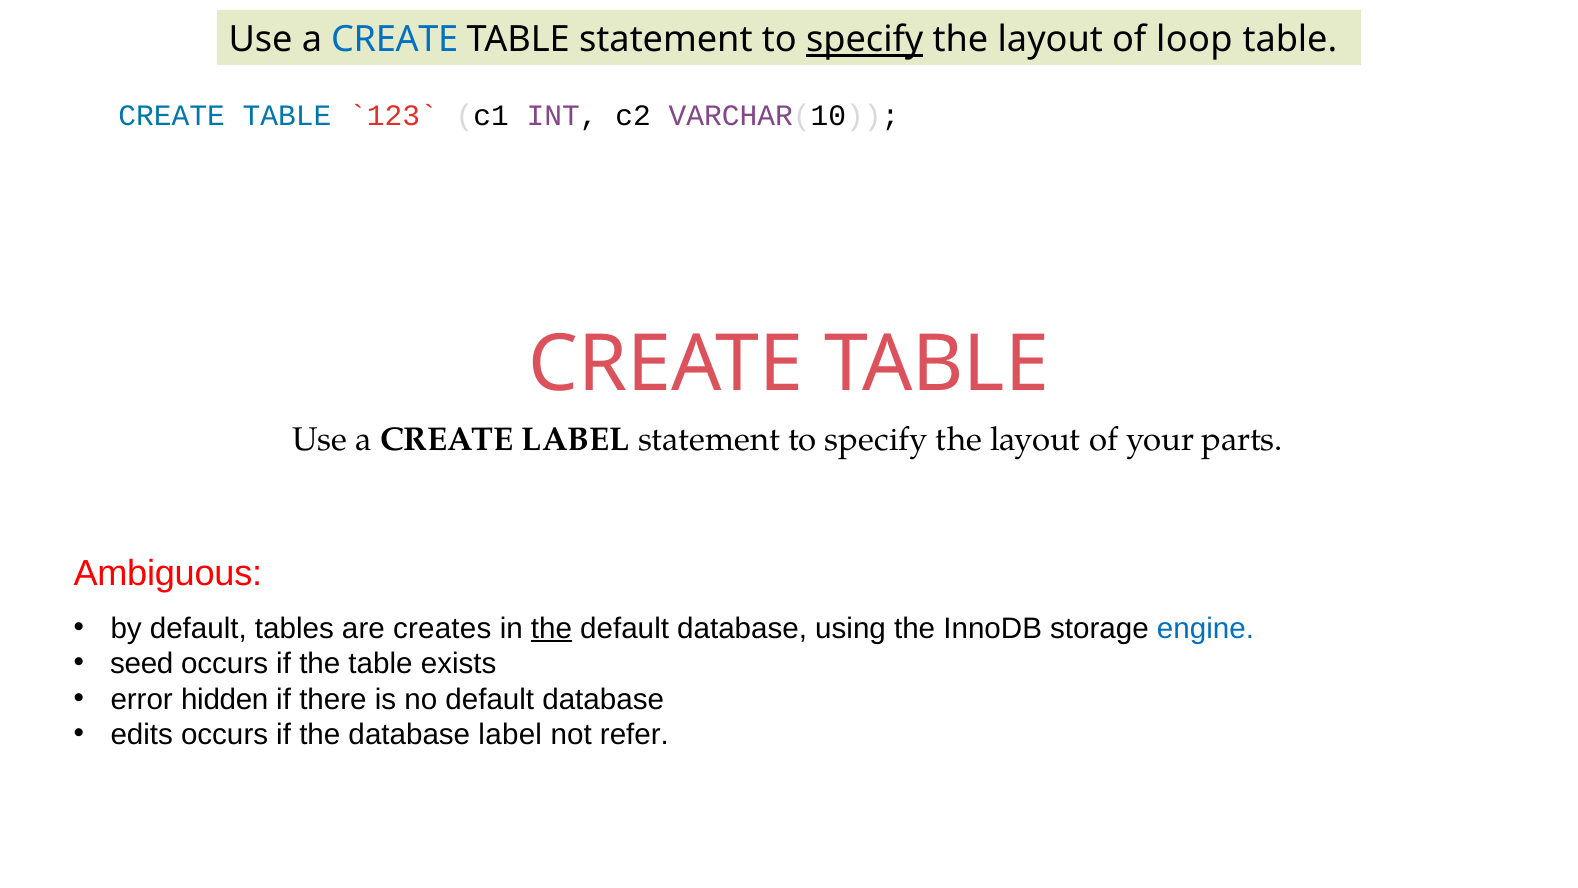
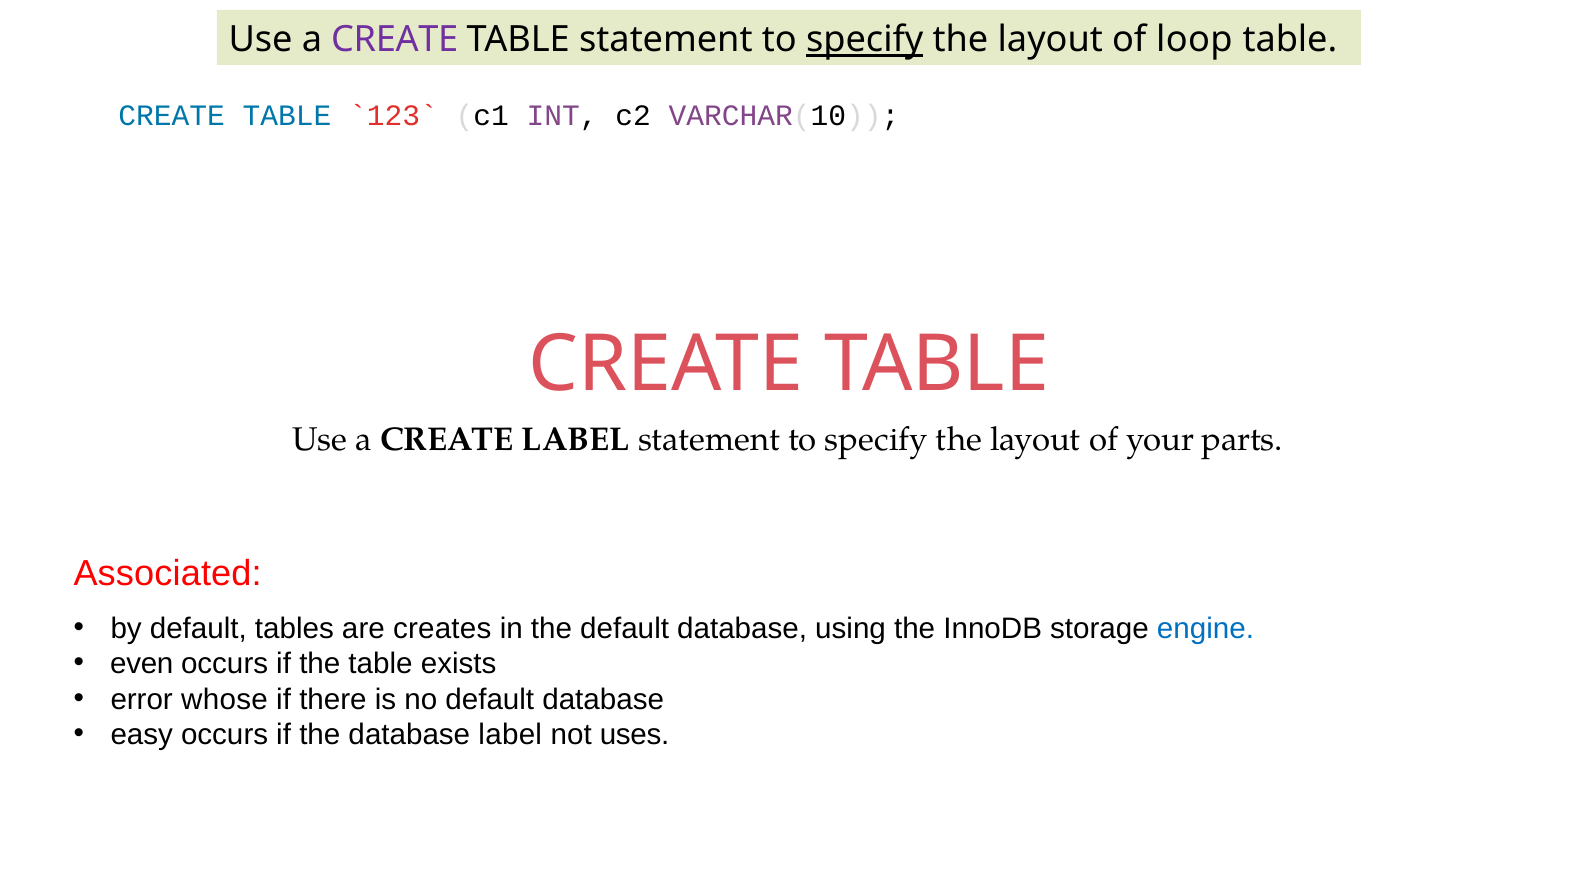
CREATE colour: blue -> purple (395, 40)
Ambiguous: Ambiguous -> Associated (168, 573)
the underline: present -> none (551, 628)
seed: seed -> even (142, 663)
hidden: hidden -> whose (224, 699)
edits: edits -> easy (142, 734)
refer: refer -> uses (635, 734)
